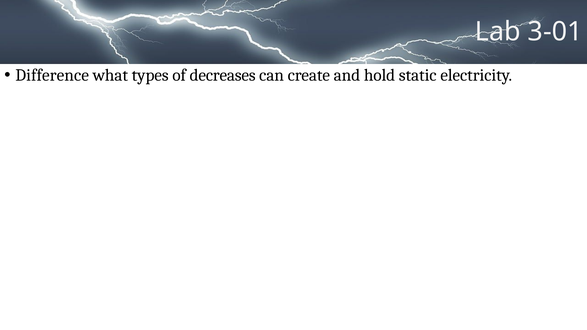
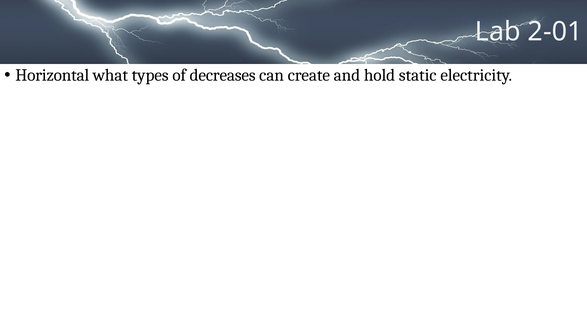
3-01: 3-01 -> 2-01 (555, 32)
Difference: Difference -> Horizontal (52, 75)
